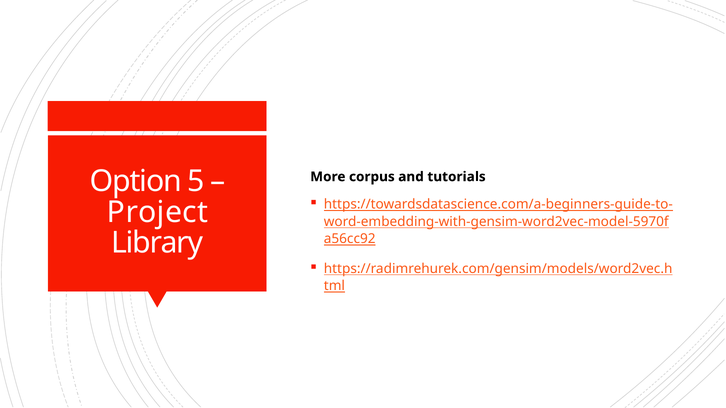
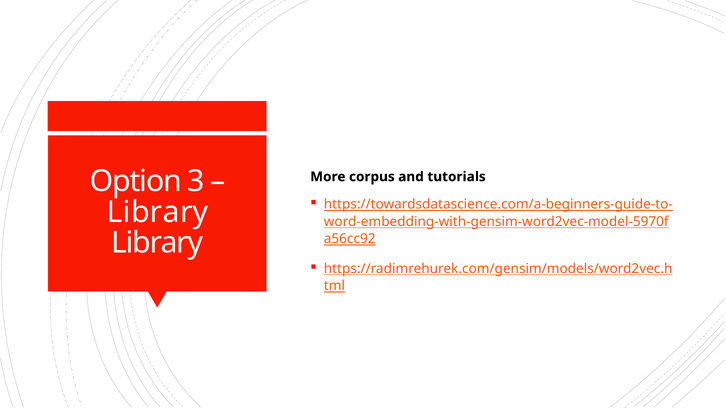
5: 5 -> 3 (196, 181)
Project: Project -> Library (158, 212)
